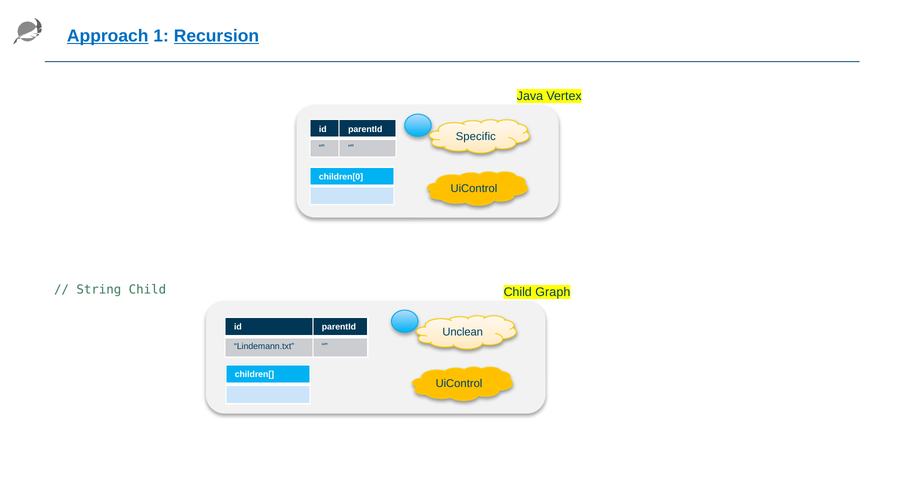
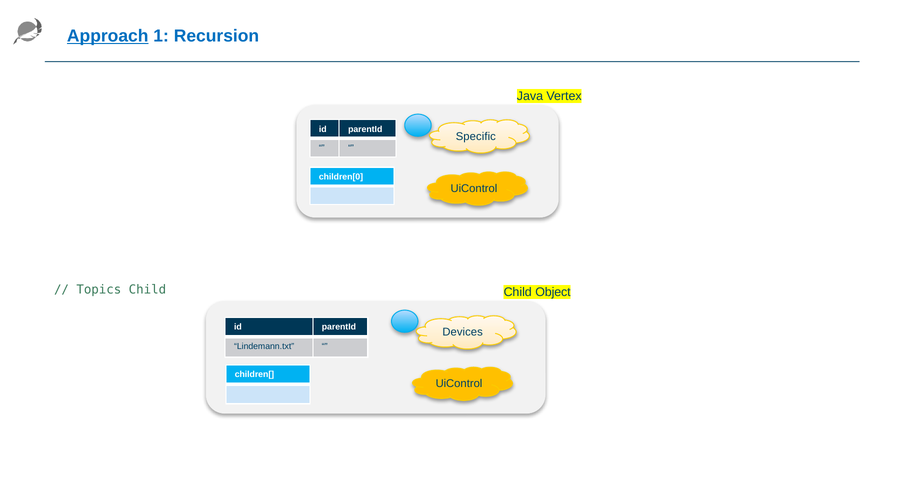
Recursion underline: present -> none (216, 36)
String: String -> Topics (99, 290)
Graph: Graph -> Object (553, 293)
Unclean: Unclean -> Devices (463, 333)
